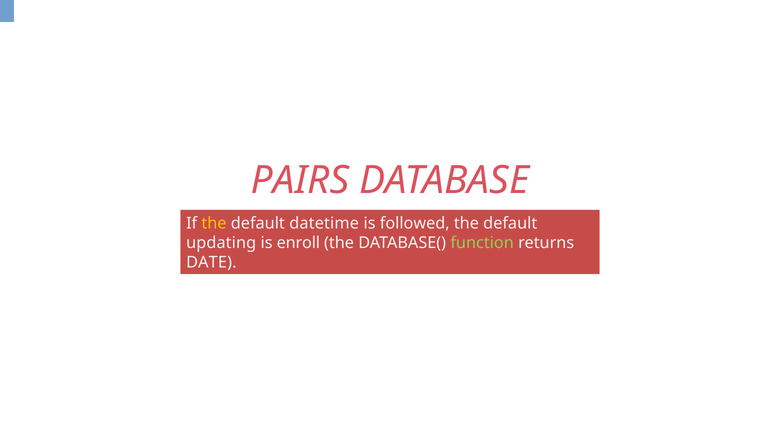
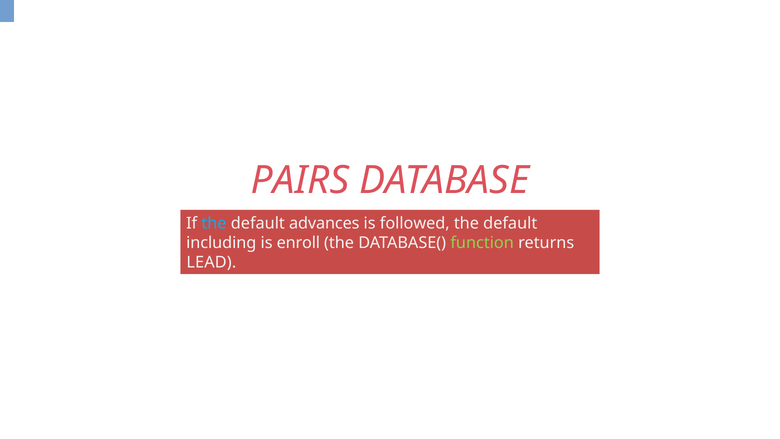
the colour: yellow -> light blue (214, 223)
datetime: datetime -> advances (324, 223)
updating: updating -> including (221, 243)
DATE: DATE -> LEAD (211, 262)
